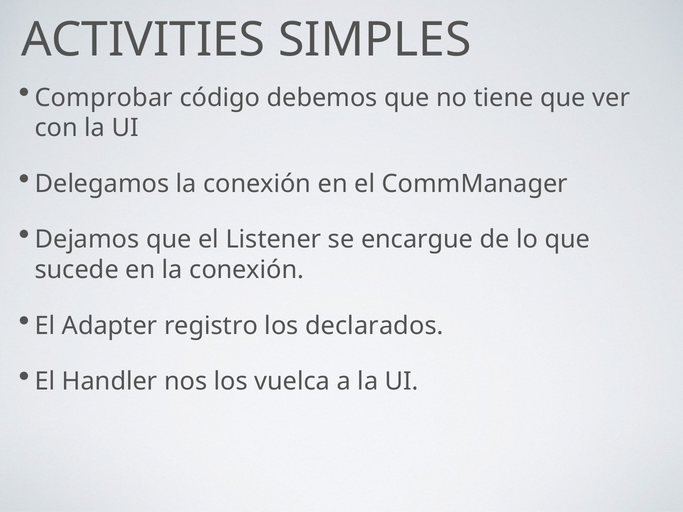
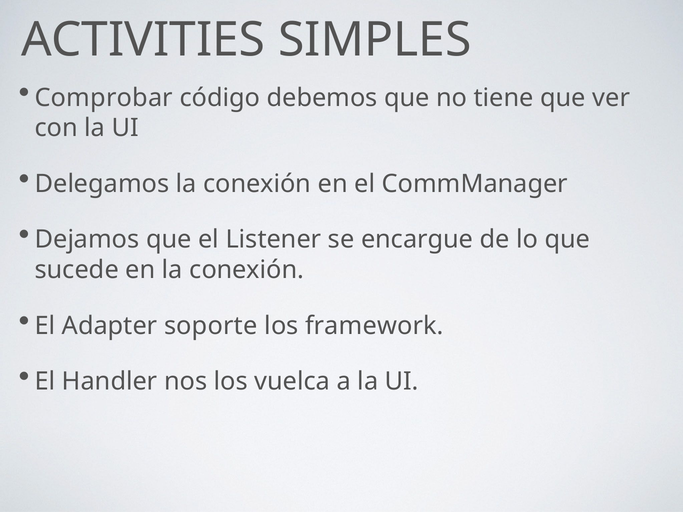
registro: registro -> soporte (211, 326)
declarados: declarados -> framework (374, 326)
